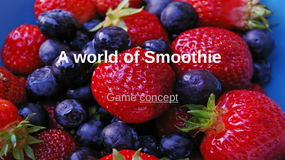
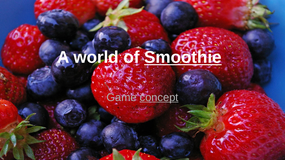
Smoothie underline: none -> present (183, 57)
